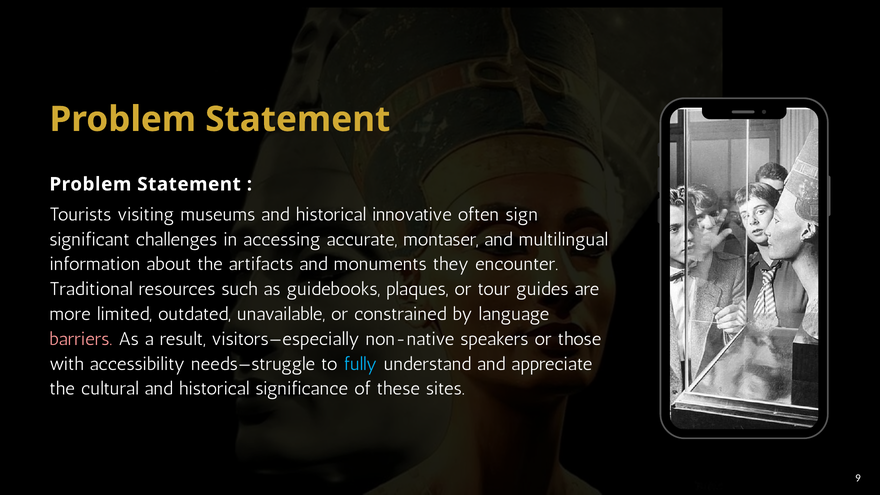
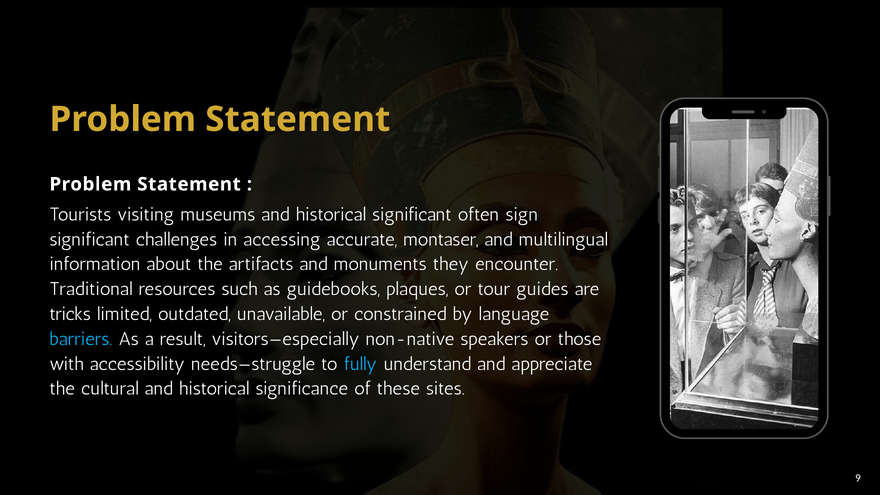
historical innovative: innovative -> significant (412, 215)
more: more -> tricks (70, 314)
barriers colour: pink -> light blue (81, 339)
